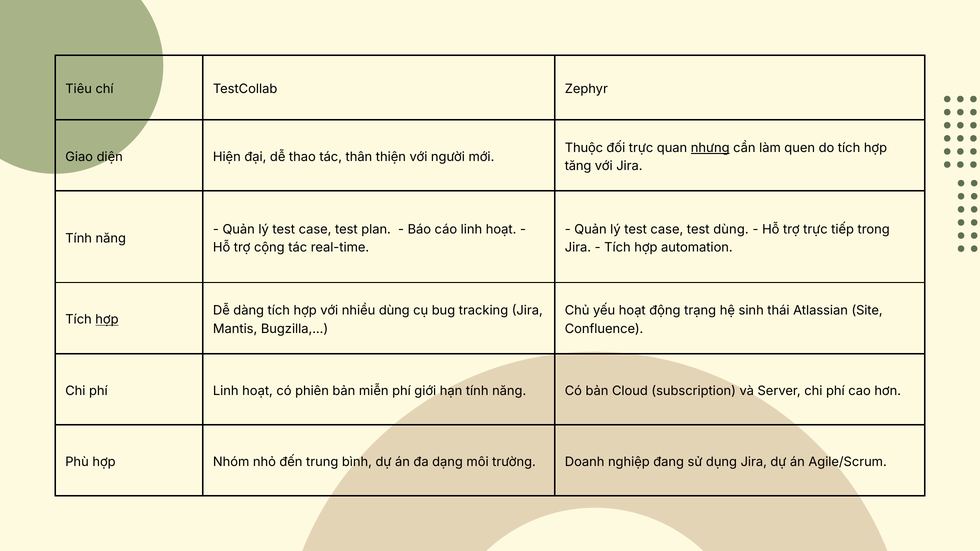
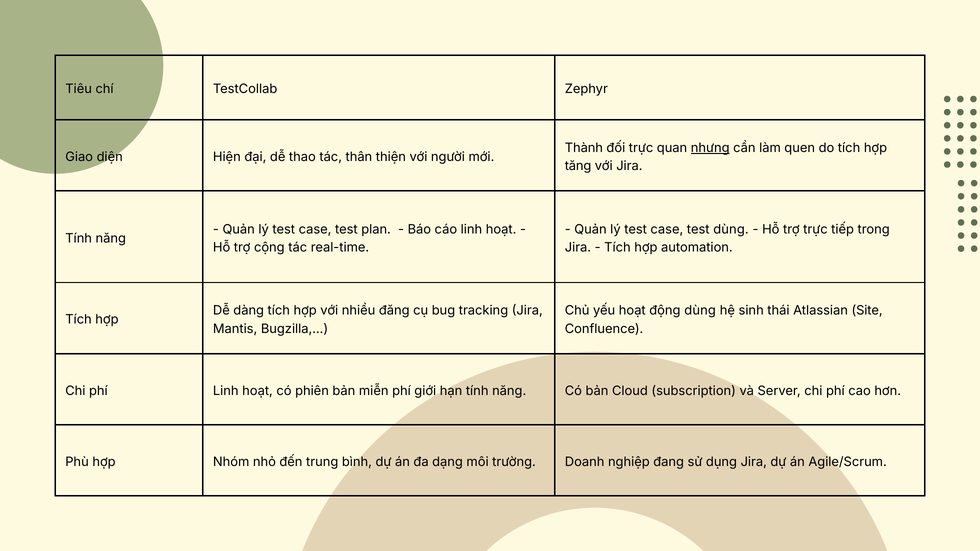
Thuộc: Thuộc -> Thành (584, 148)
nhiều dùng: dùng -> đăng (394, 311)
động trạng: trạng -> dùng (700, 311)
hợp underline: present -> none (107, 320)
